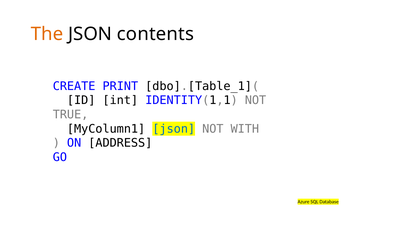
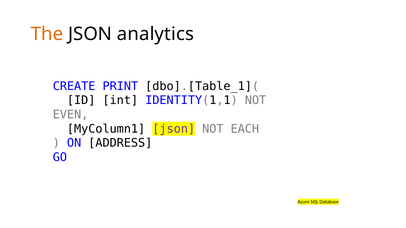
contents: contents -> analytics (155, 34)
TRUE: TRUE -> EVEN (71, 115)
json colour: blue -> purple (174, 129)
WITH: WITH -> EACH (245, 129)
